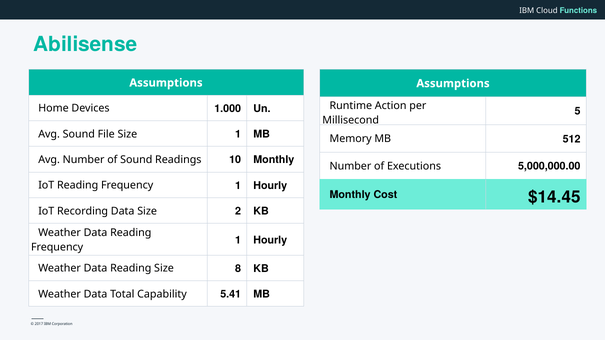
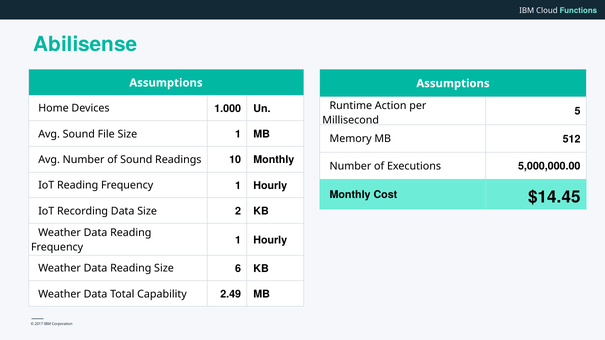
8: 8 -> 6 (238, 269)
5.41: 5.41 -> 2.49 (231, 295)
